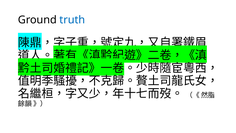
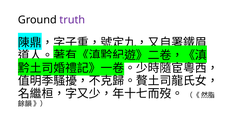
truth colour: blue -> purple (72, 20)
